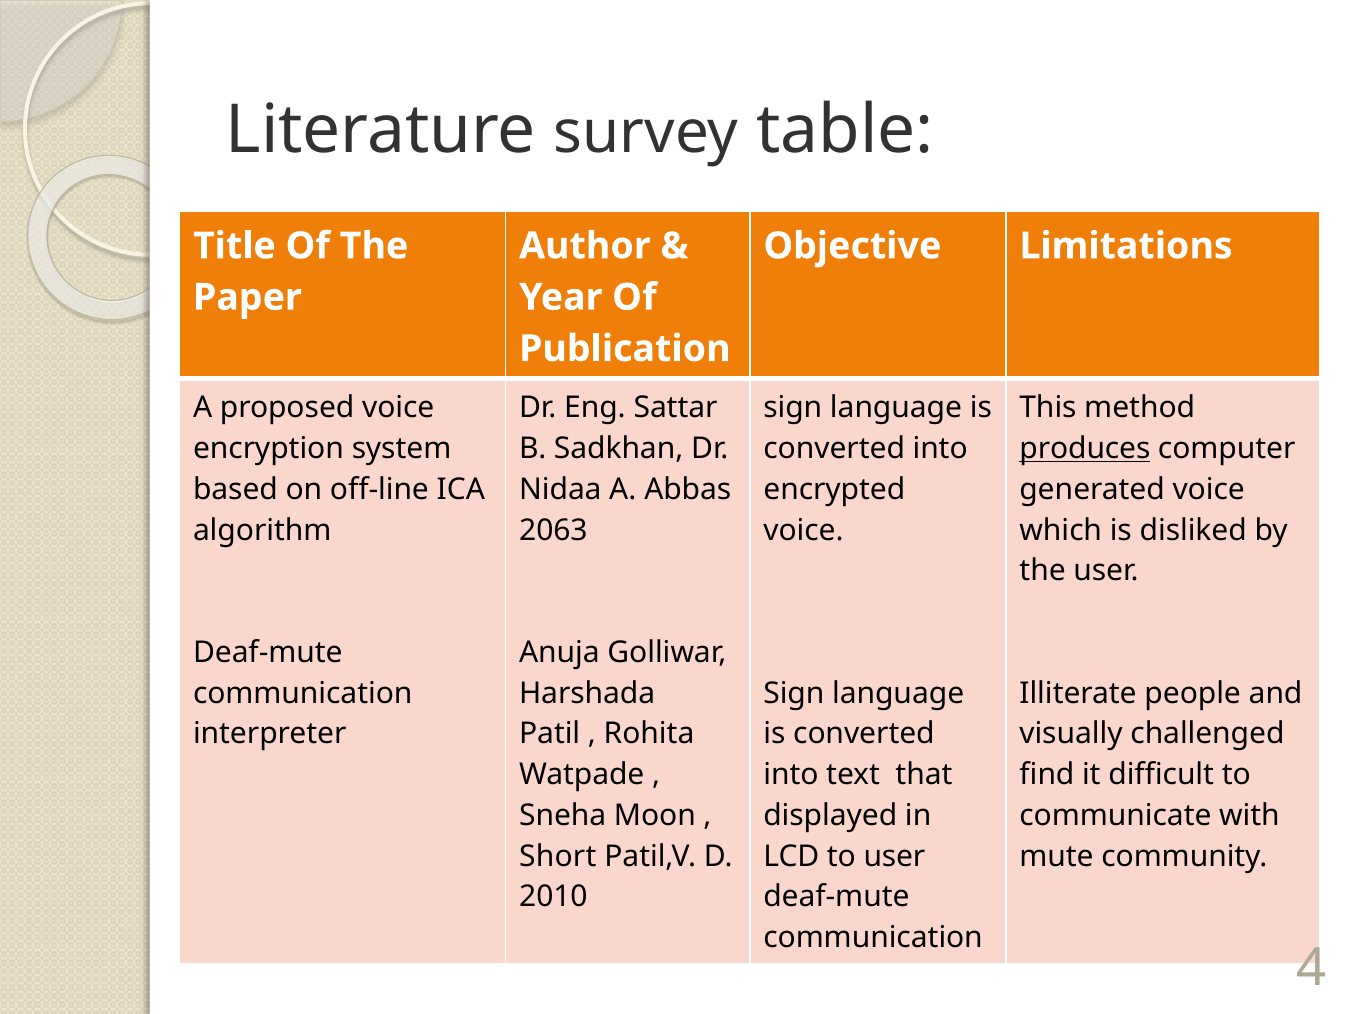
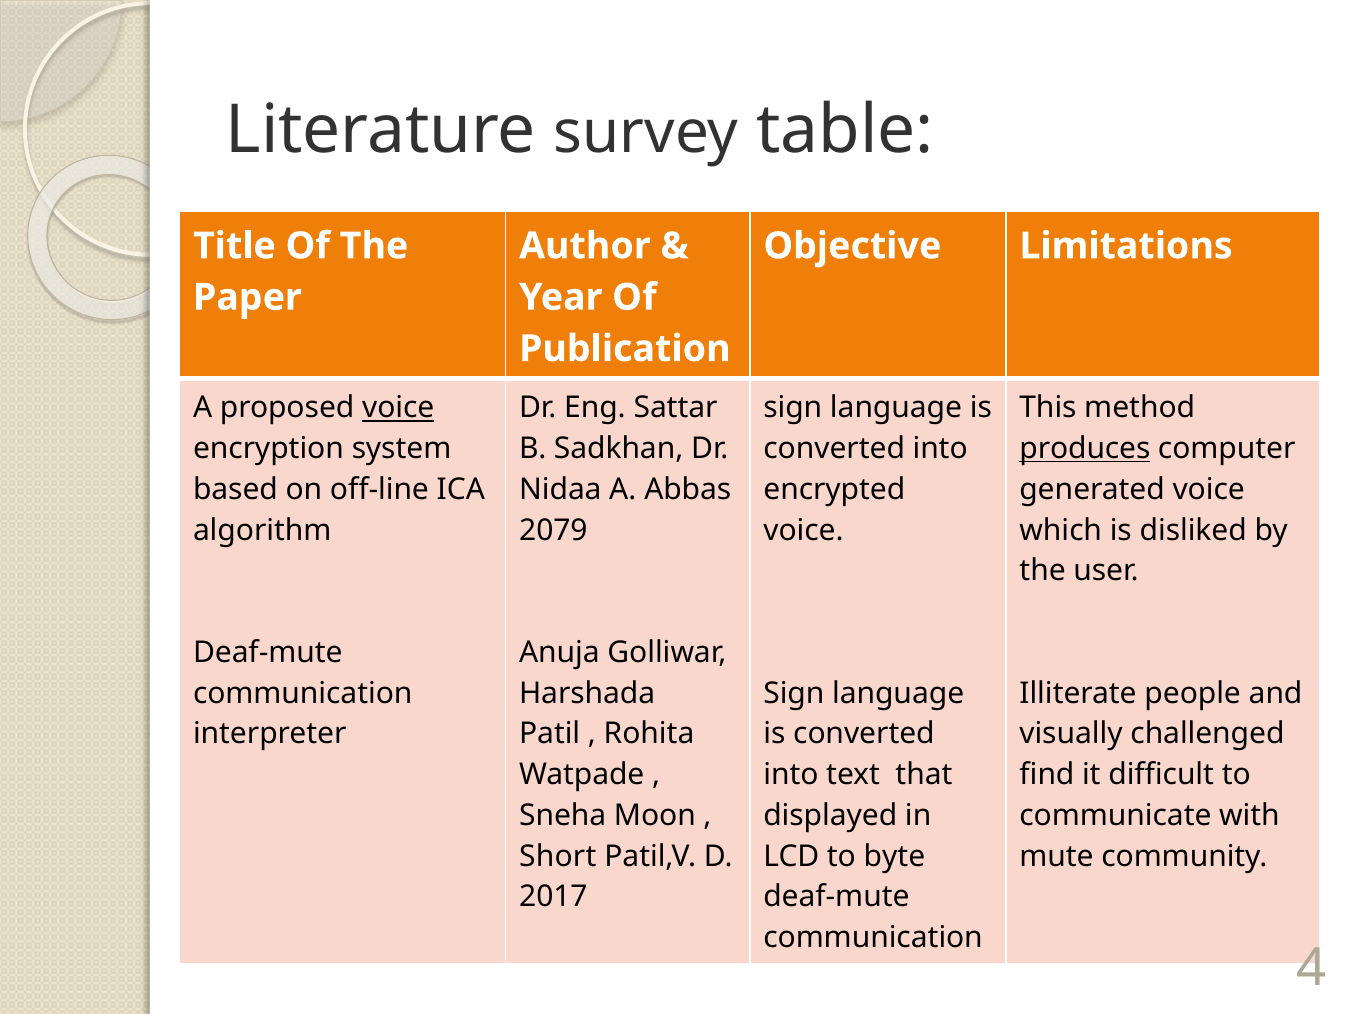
voice underline: none -> present (398, 408)
2063: 2063 -> 2079 (553, 530)
to user: user -> byte (894, 856)
2010: 2010 -> 2017 (553, 897)
